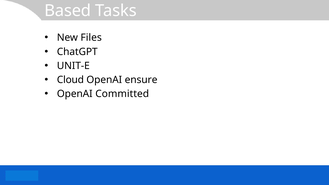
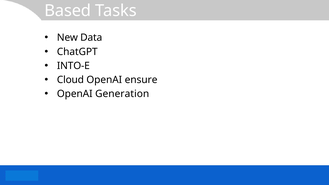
Files: Files -> Data (91, 38)
UNIT-E: UNIT-E -> INTO-E (73, 66)
Committed: Committed -> Generation (122, 94)
